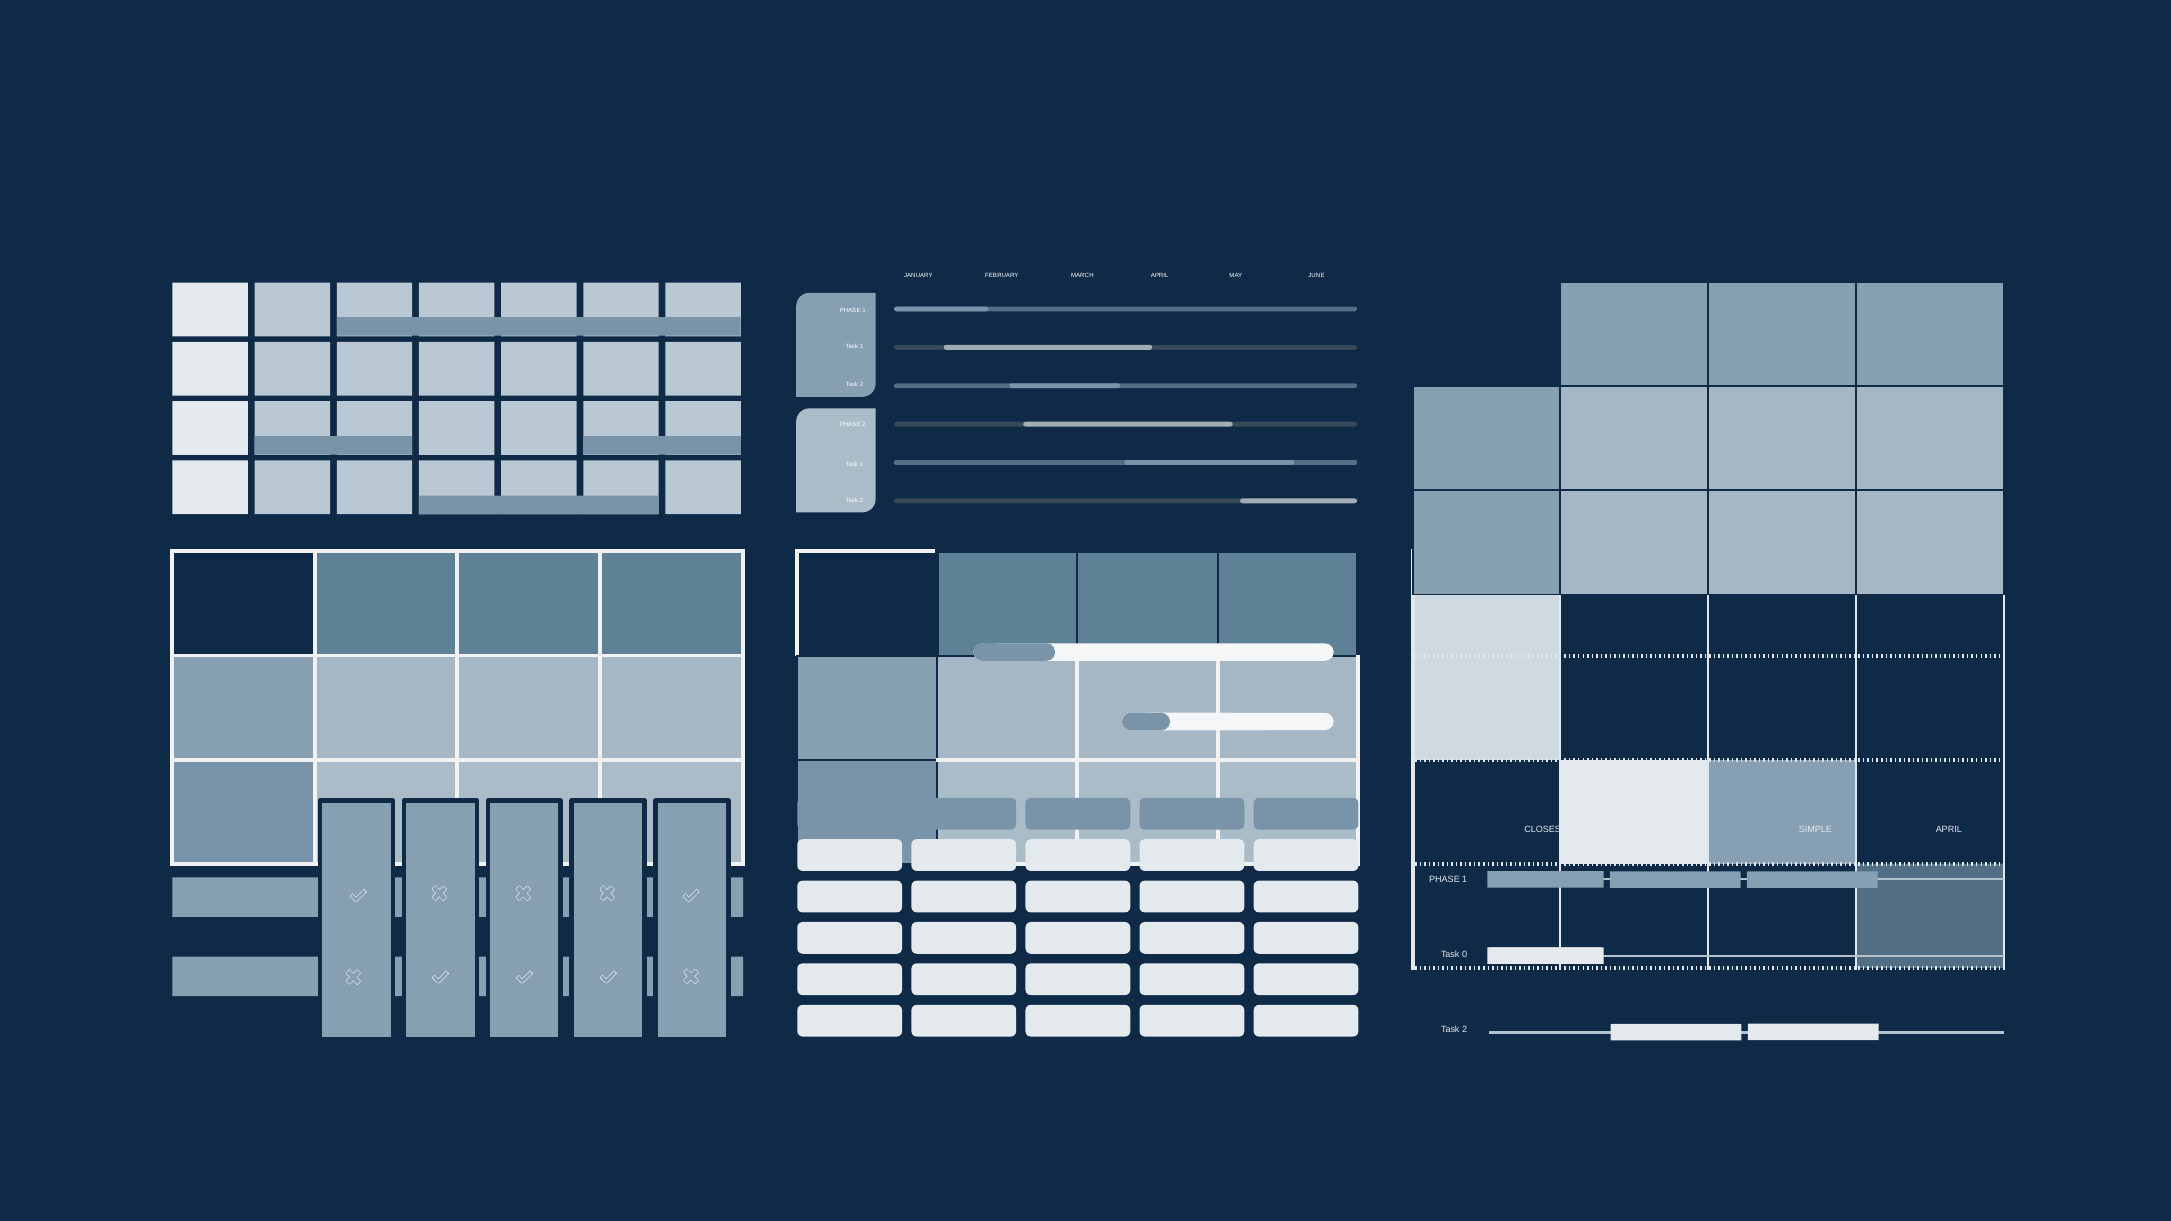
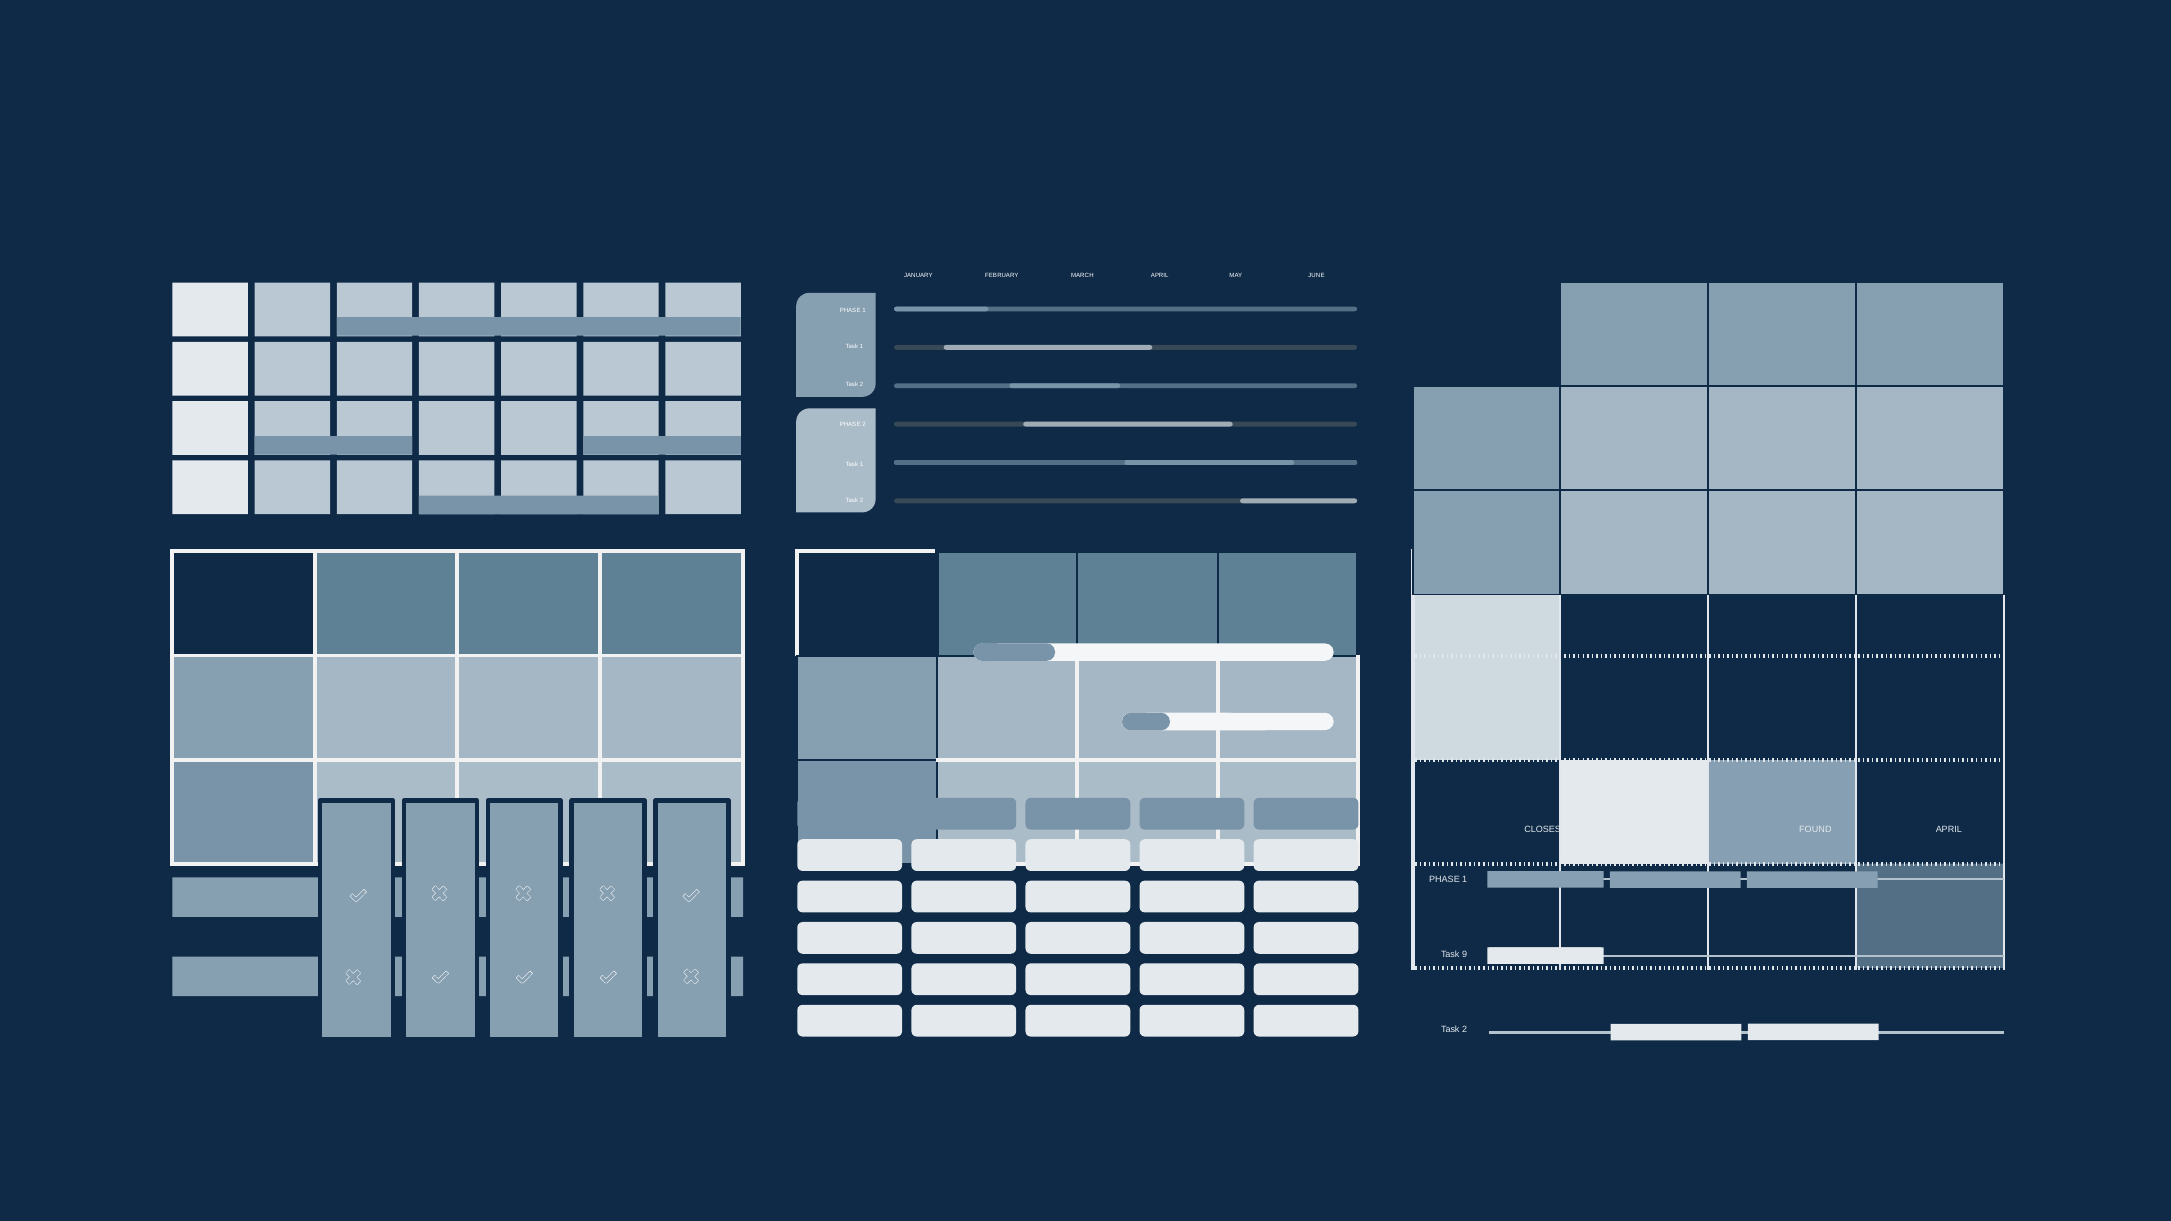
SIMPLE: SIMPLE -> FOUND (1815, 830)
0: 0 -> 9 (1465, 955)
